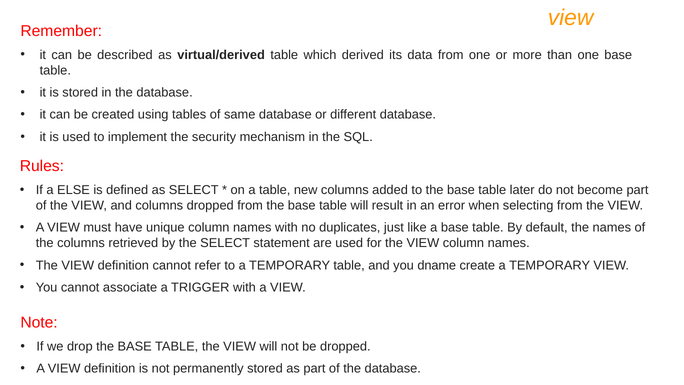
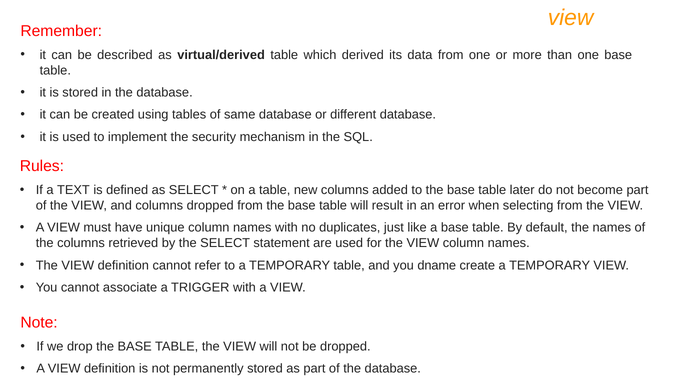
ELSE: ELSE -> TEXT (73, 190)
